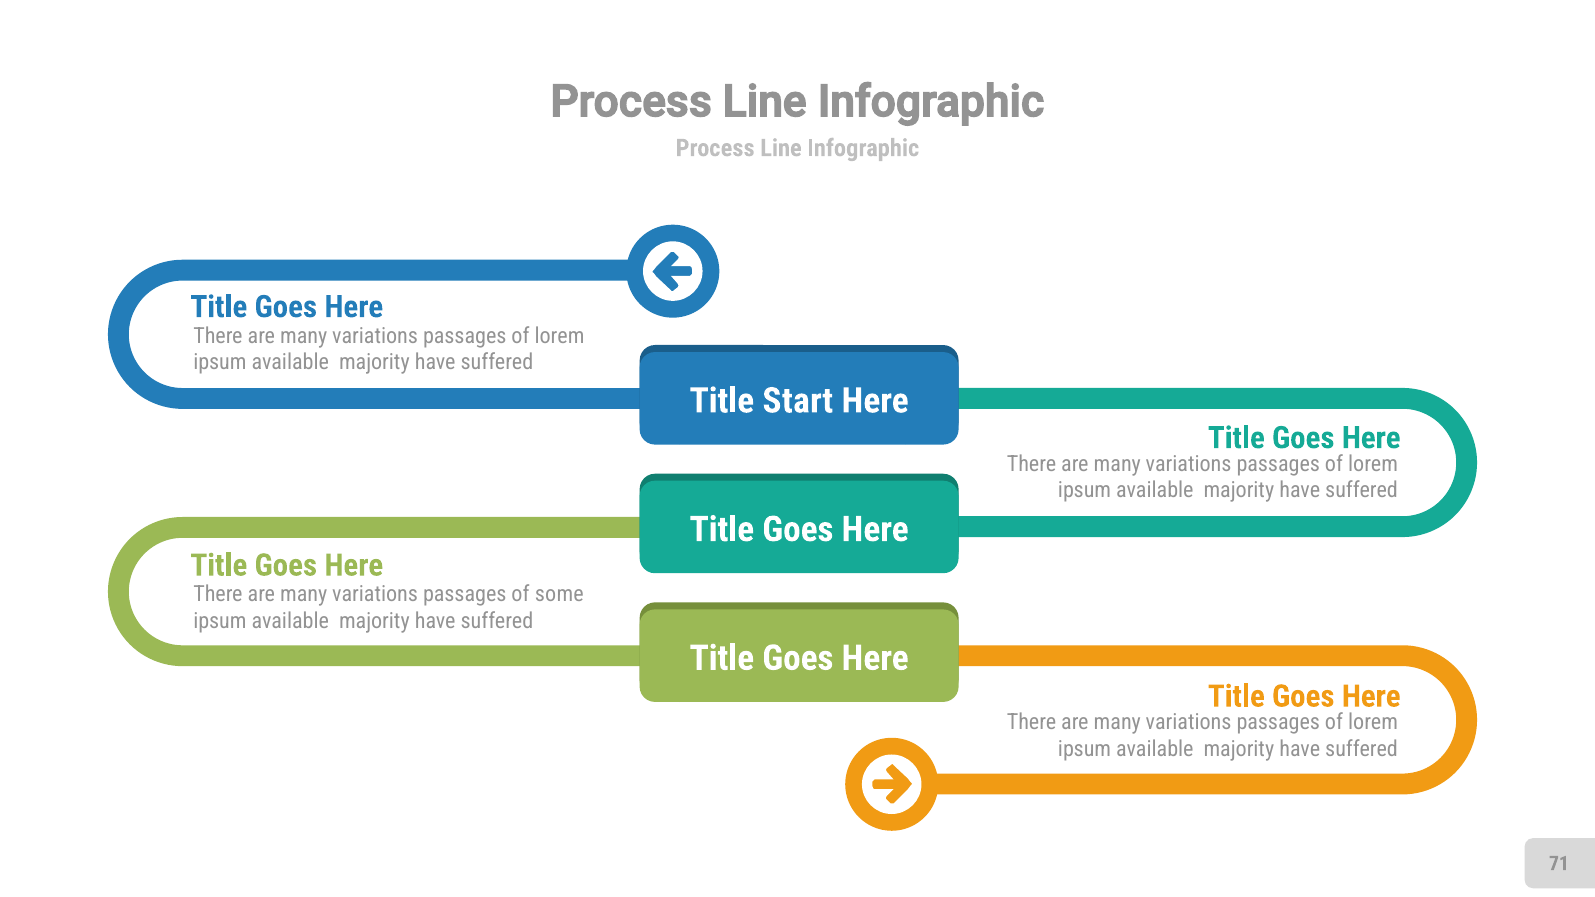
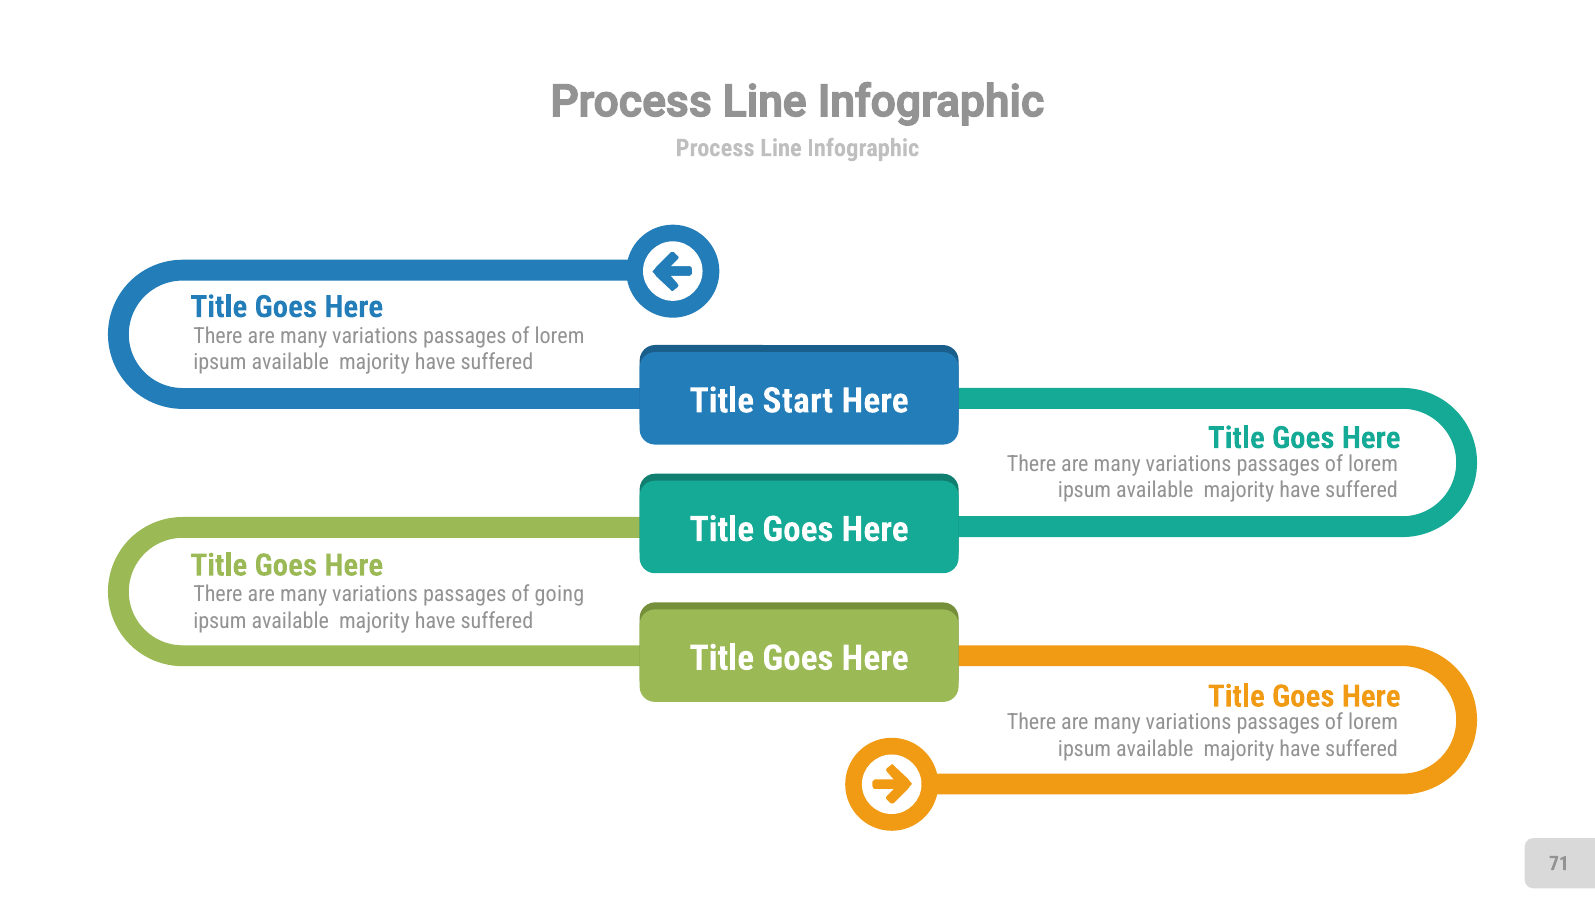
some: some -> going (559, 594)
